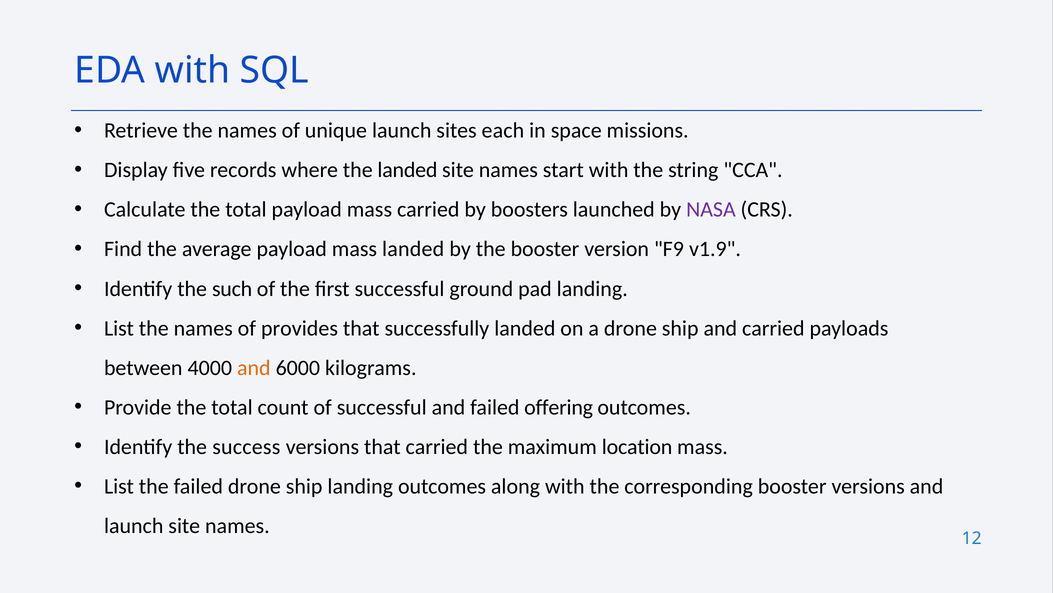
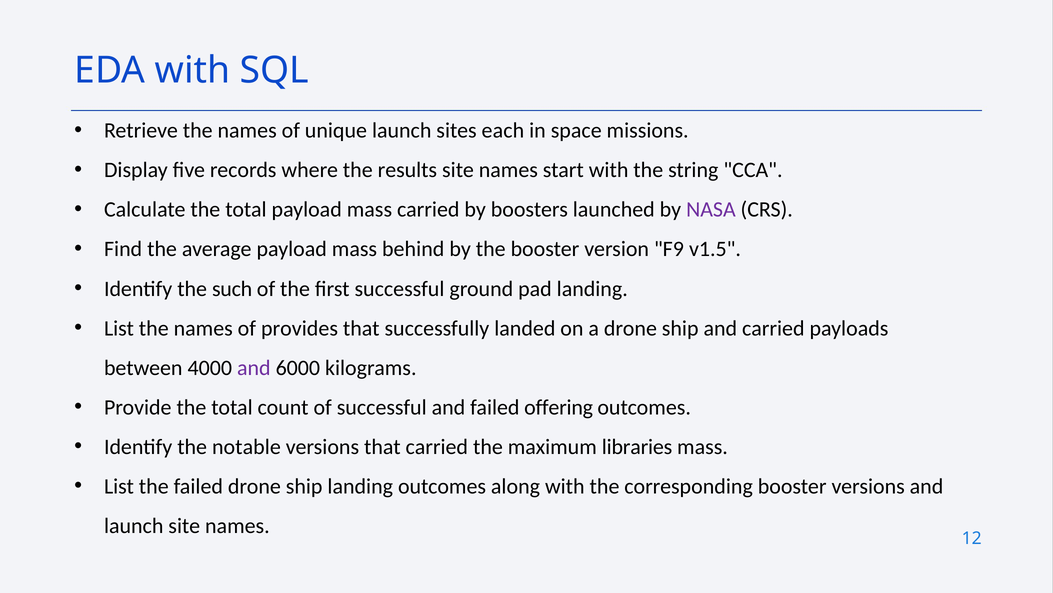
the landed: landed -> results (407, 170)
mass landed: landed -> behind (413, 249)
v1.9: v1.9 -> v1.5 (715, 249)
and colour: orange -> purple (254, 367)
success: success -> notable (246, 446)
location: location -> libraries (637, 446)
